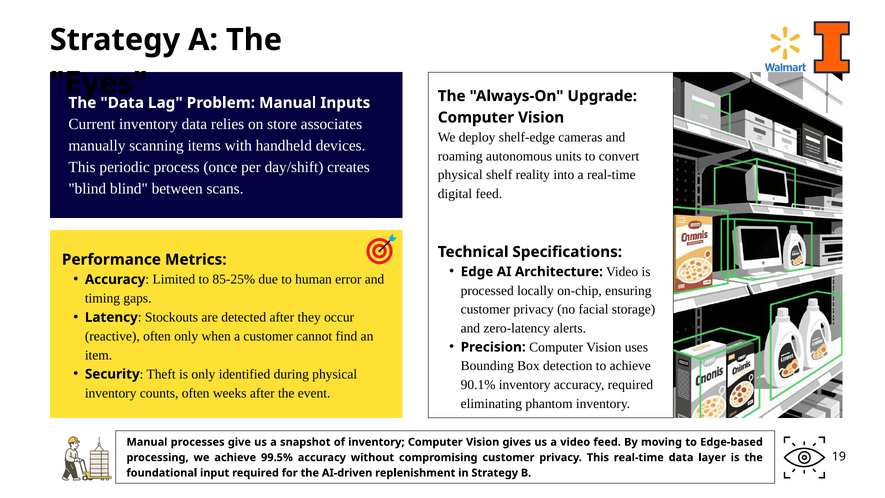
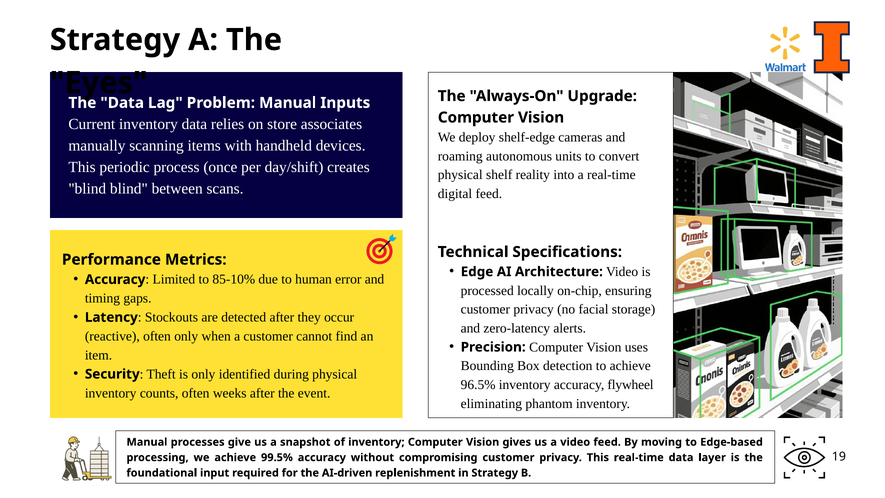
85-25%: 85-25% -> 85-10% (234, 279)
90.1%: 90.1% -> 96.5% (478, 385)
accuracy required: required -> flywheel (631, 385)
